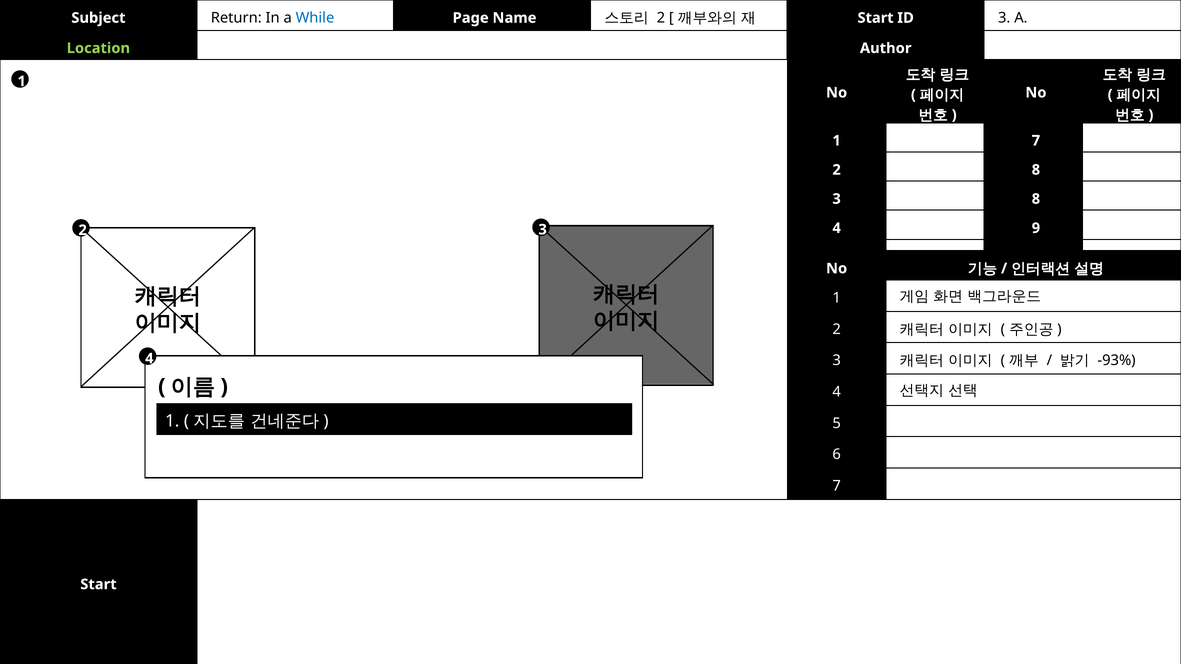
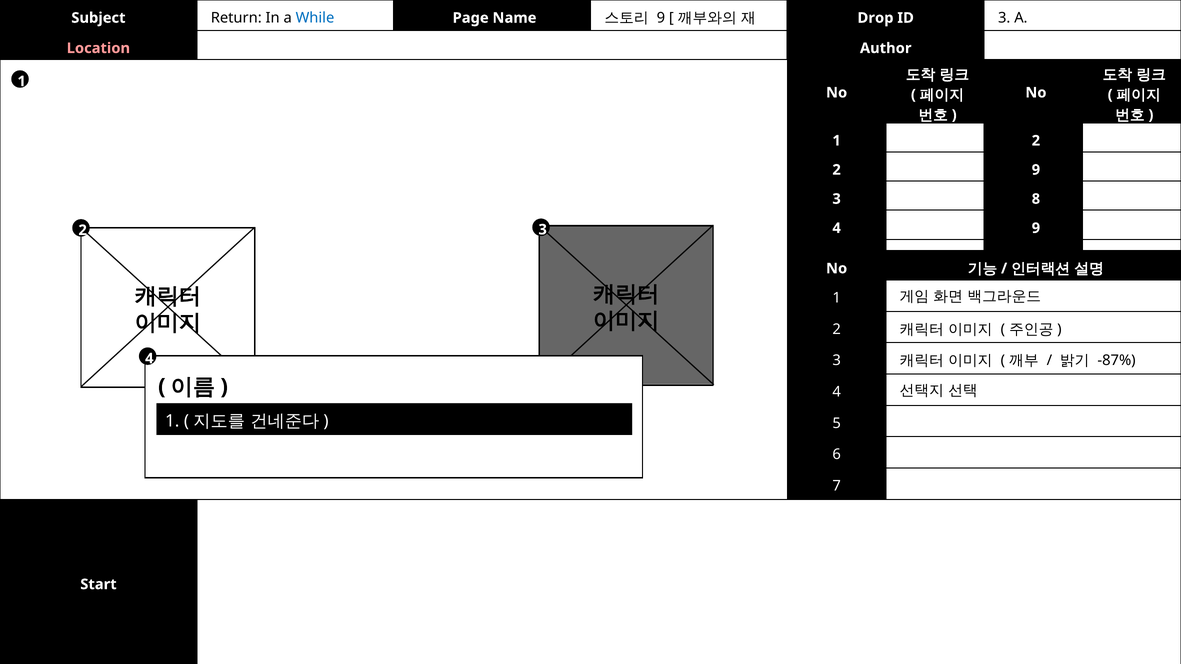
2: 2 -> 9 (661, 18)
Start: Start -> Drop (876, 18)
Location colour: light green -> pink (98, 48)
1 7: 7 -> 2 (1036, 141)
2 8: 8 -> 9 (1036, 170)
-93%: -93% -> -87% (1117, 361)
